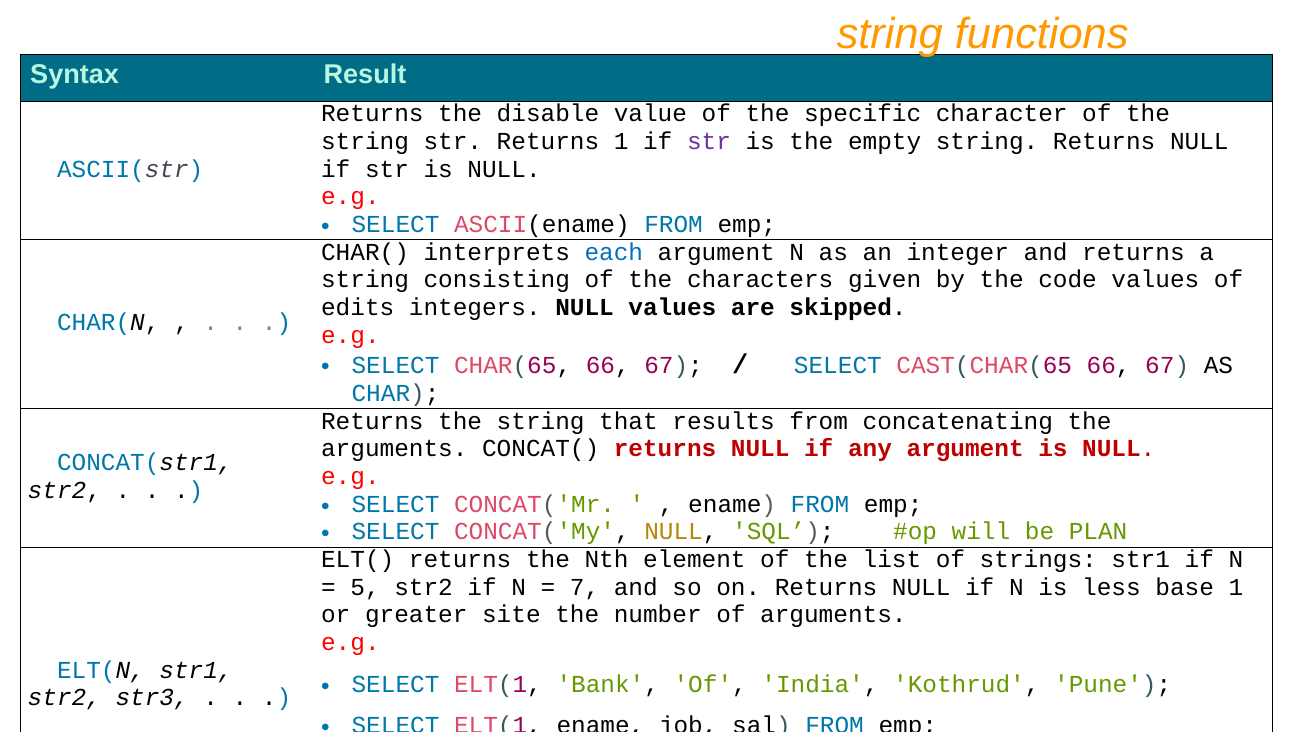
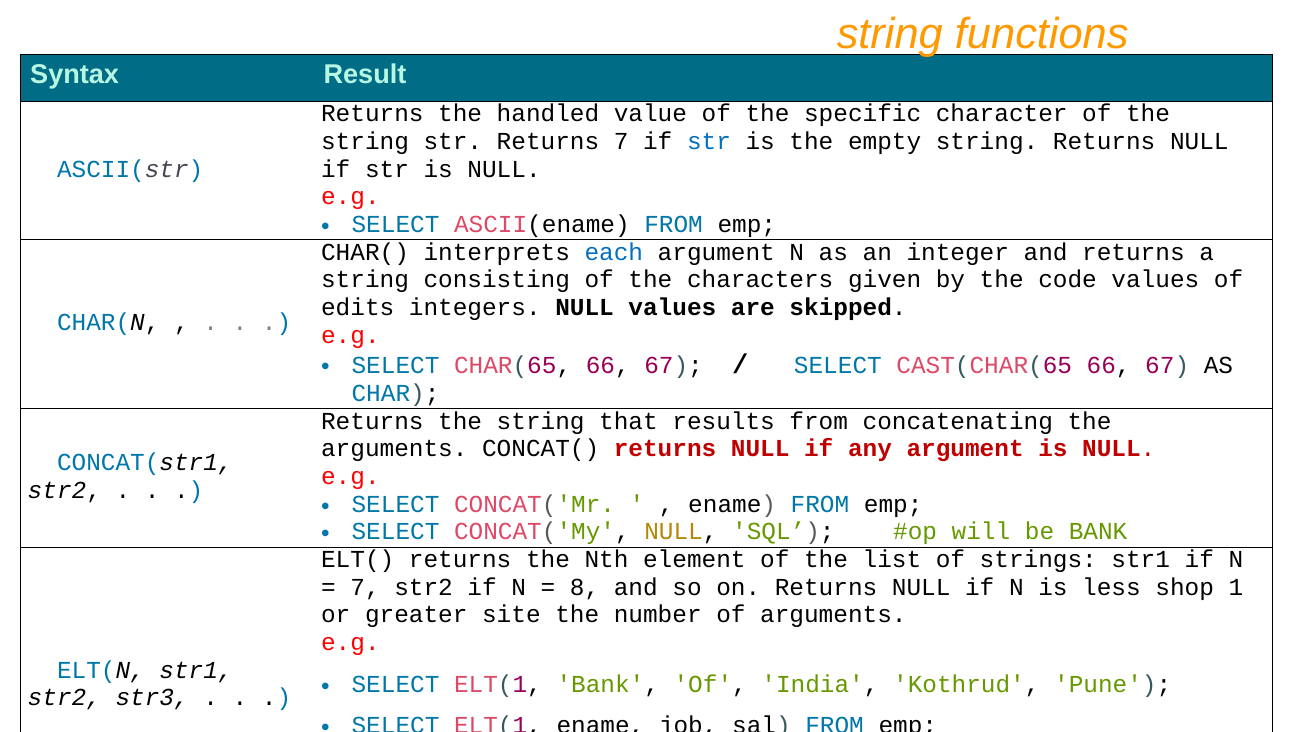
disable: disable -> handled (548, 114)
Returns 1: 1 -> 7 (621, 141)
str colour: purple -> blue (709, 141)
be PLAN: PLAN -> BANK (1098, 532)
5: 5 -> 7 (365, 587)
7: 7 -> 8 (585, 587)
base: base -> shop (1185, 587)
